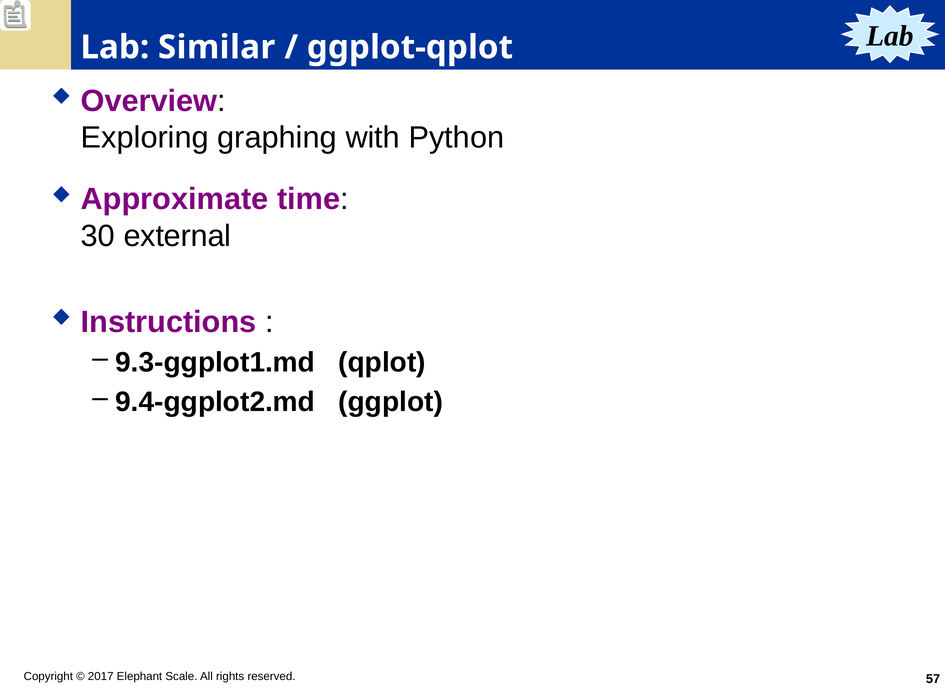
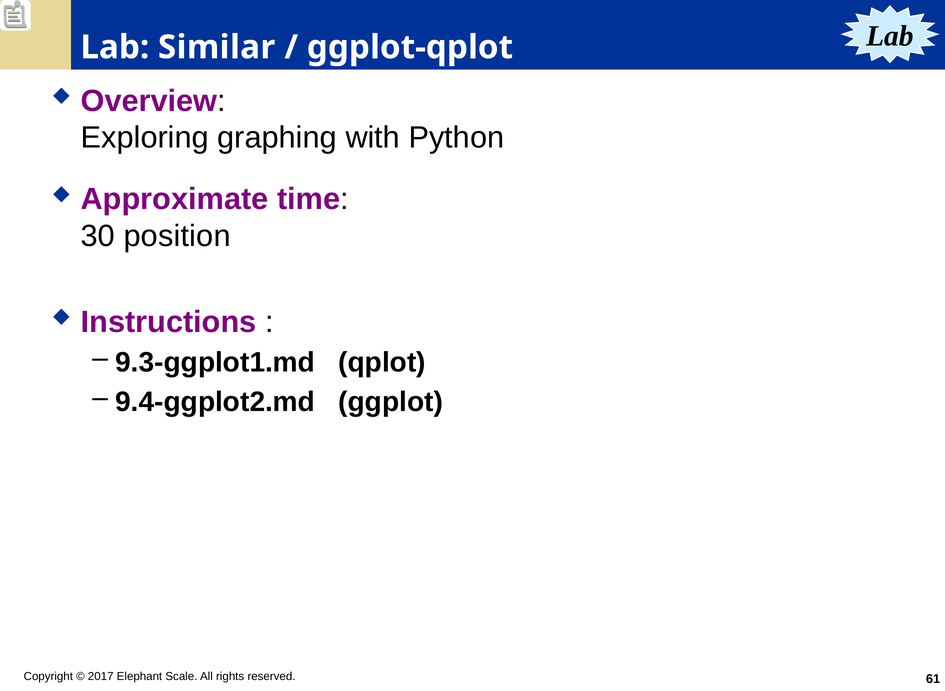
external: external -> position (177, 236)
57: 57 -> 61 (933, 679)
